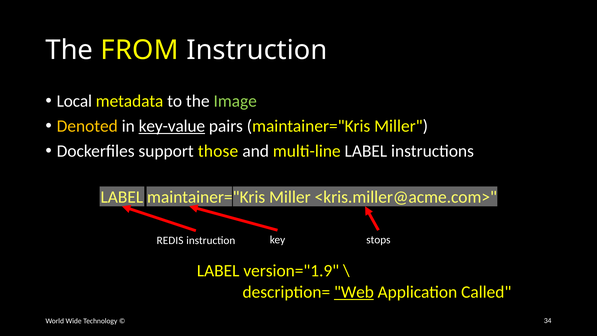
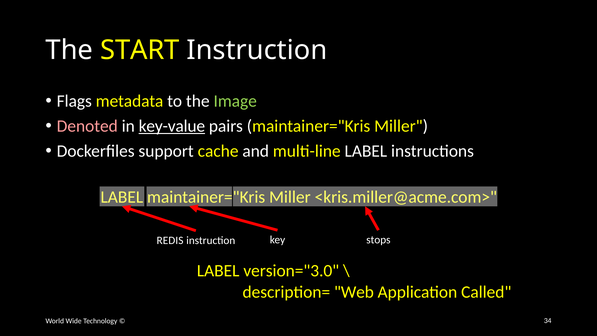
FROM: FROM -> START (140, 50)
Local: Local -> Flags (74, 101)
Denoted colour: yellow -> pink (87, 126)
those: those -> cache (218, 151)
version="1.9: version="1.9 -> version="3.0 (291, 270)
Web underline: present -> none (354, 292)
